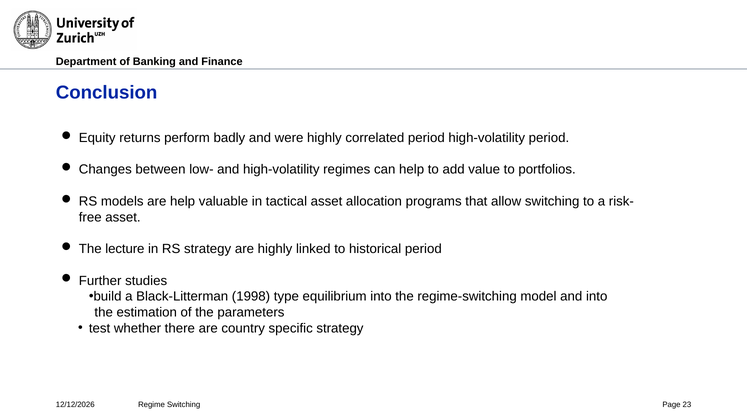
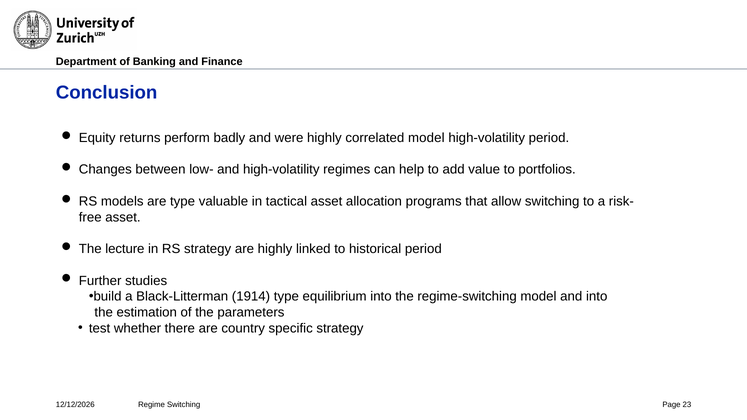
correlated period: period -> model (426, 138)
are help: help -> type (183, 201)
1998: 1998 -> 1914 (251, 297)
